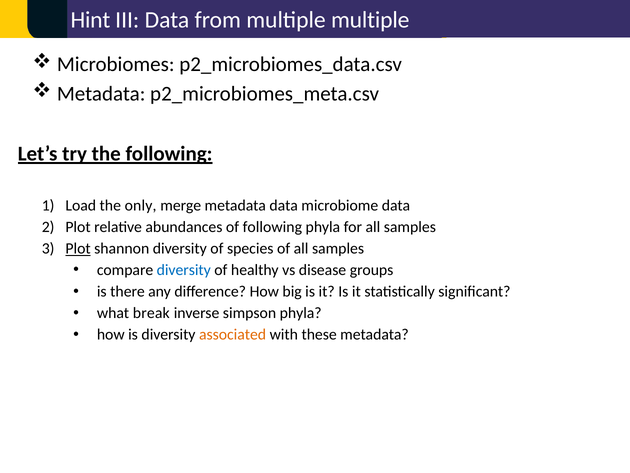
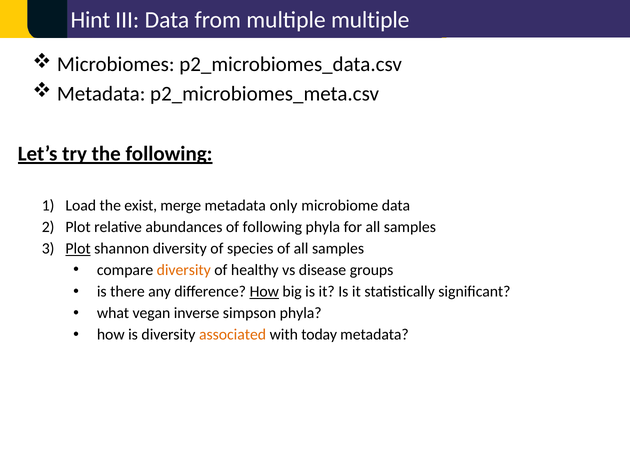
only: only -> exist (141, 205)
metadata data: data -> only (284, 205)
diversity colour: blue -> orange (184, 270)
How underline: none -> present (264, 291)
break: break -> vegan (151, 313)
these: these -> today (319, 334)
